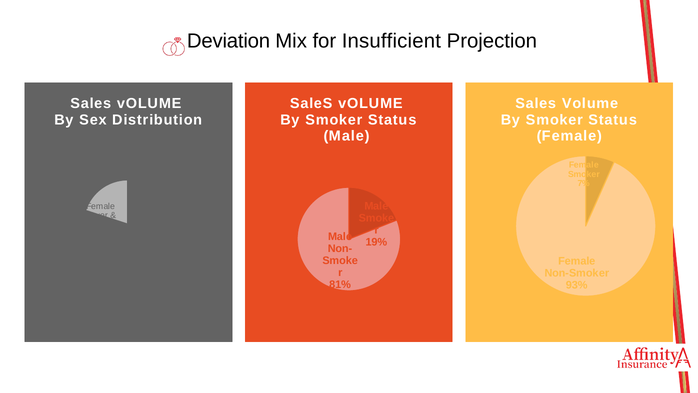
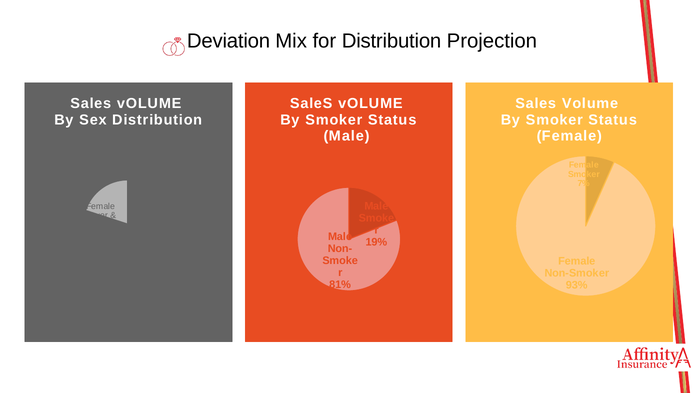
for Insufficient: Insufficient -> Distribution (392, 41)
